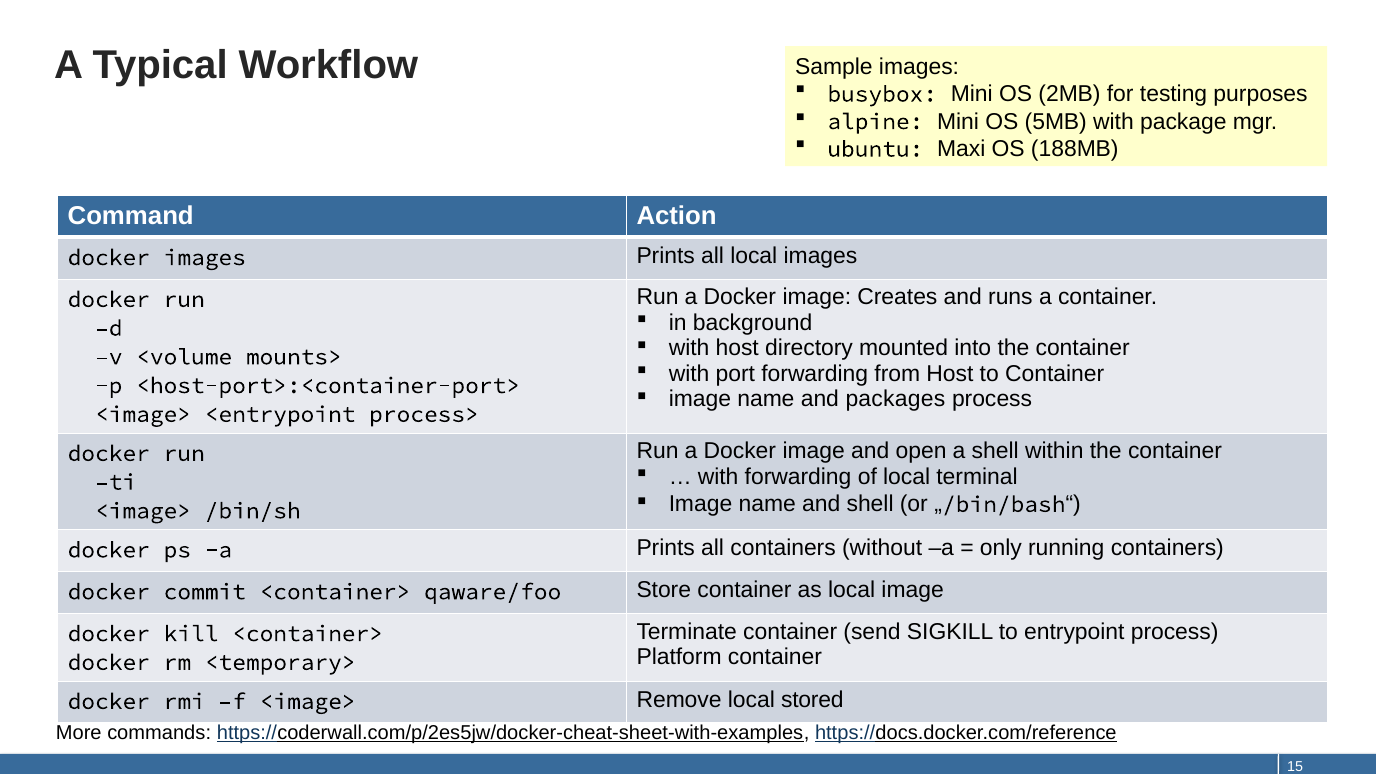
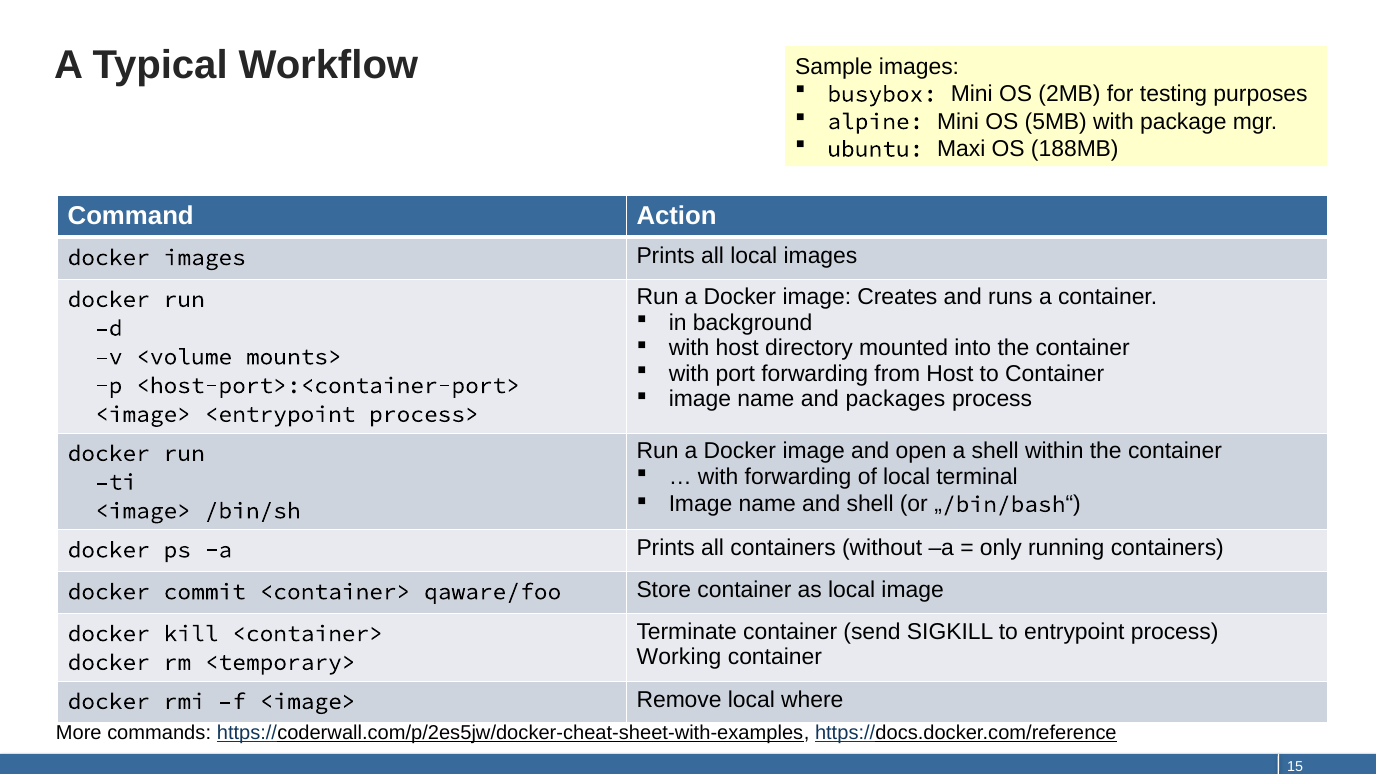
Platform: Platform -> Working (679, 657)
stored: stored -> where (812, 699)
